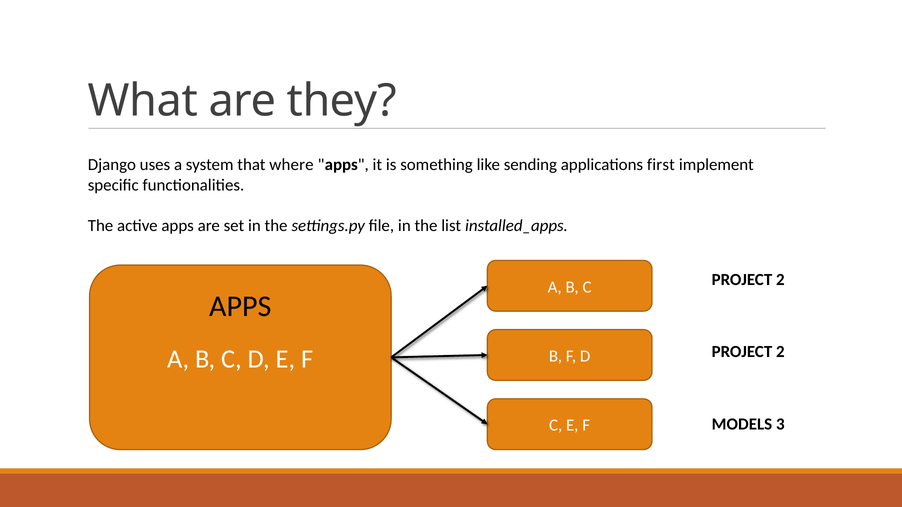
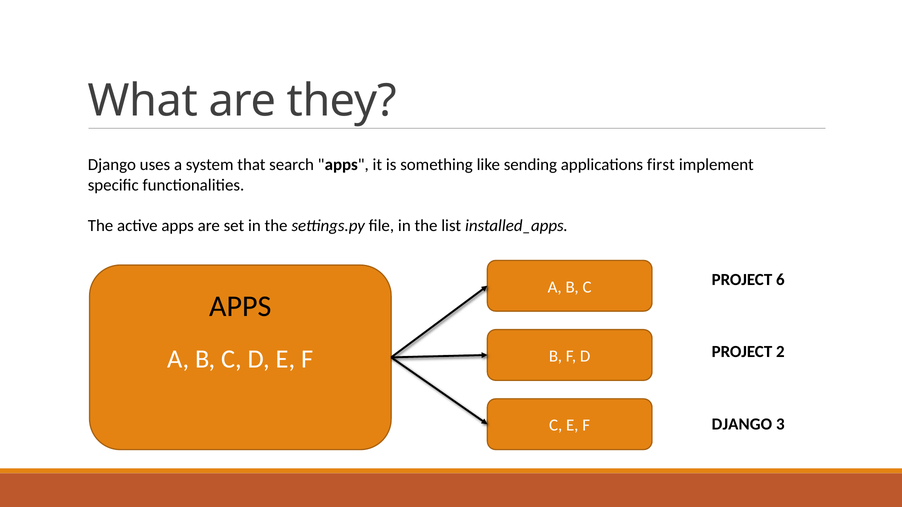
where: where -> search (292, 165)
2: 2 -> 6 (780, 280)
MODELS: MODELS -> DJANGO (742, 424)
